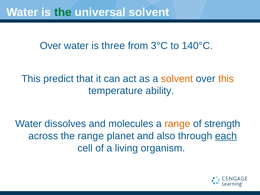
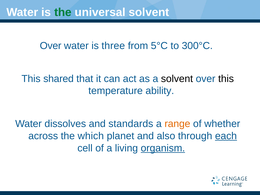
3°C: 3°C -> 5°C (159, 46)
140°C: 140°C -> 300°C (197, 46)
predict: predict -> shared (59, 79)
solvent colour: orange -> black (177, 79)
this colour: orange -> black (226, 79)
molecules: molecules -> standards (131, 124)
strength: strength -> whether (222, 124)
the range: range -> which (91, 136)
organism underline: none -> present (163, 148)
